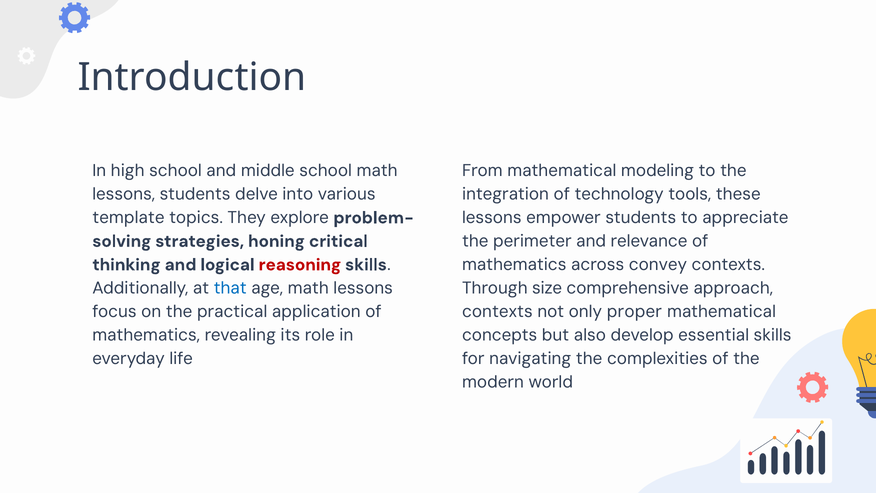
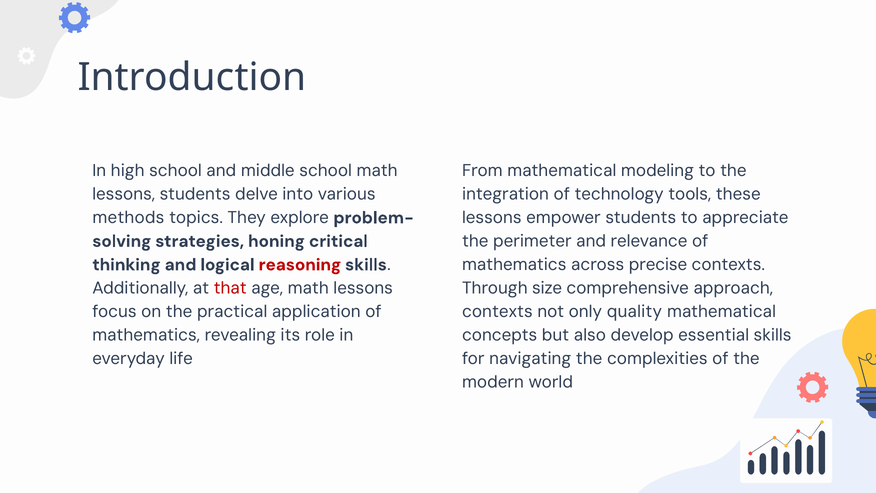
template: template -> methods (128, 218)
convey: convey -> precise (658, 265)
that colour: blue -> red (230, 288)
proper: proper -> quality (634, 312)
